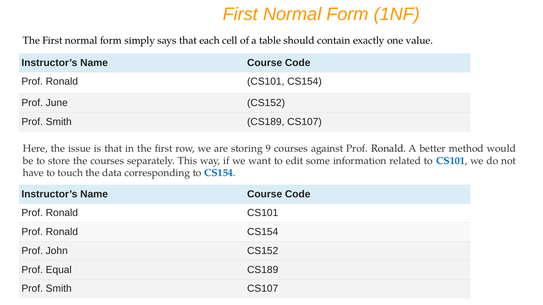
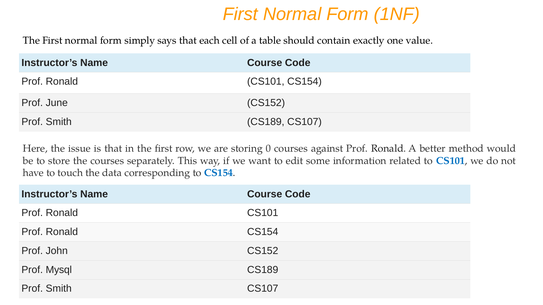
9: 9 -> 0 (268, 149)
Equal: Equal -> Mysql (59, 270)
